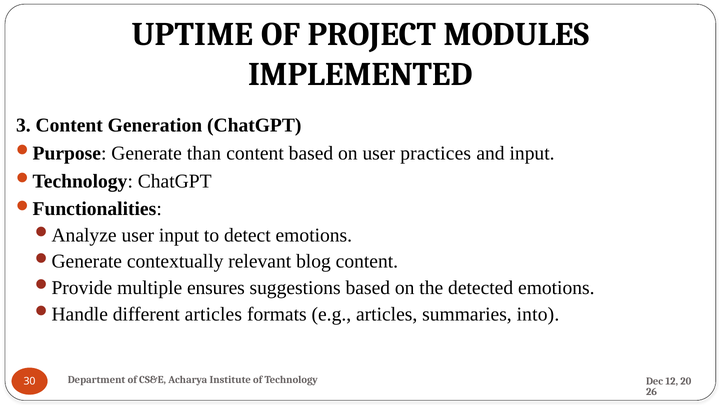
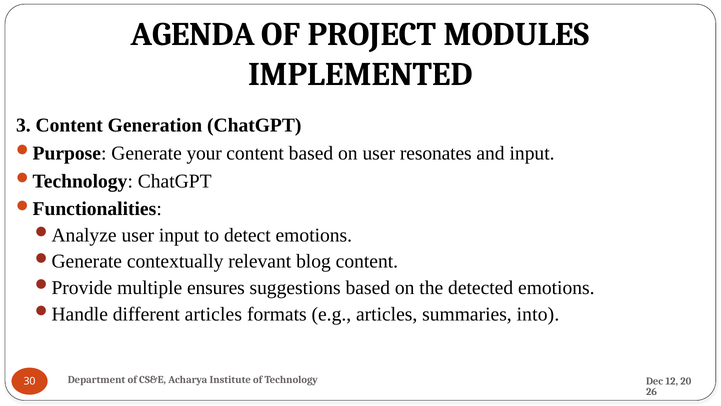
UPTIME: UPTIME -> AGENDA (193, 34)
than: than -> your (204, 153)
practices: practices -> resonates (436, 153)
